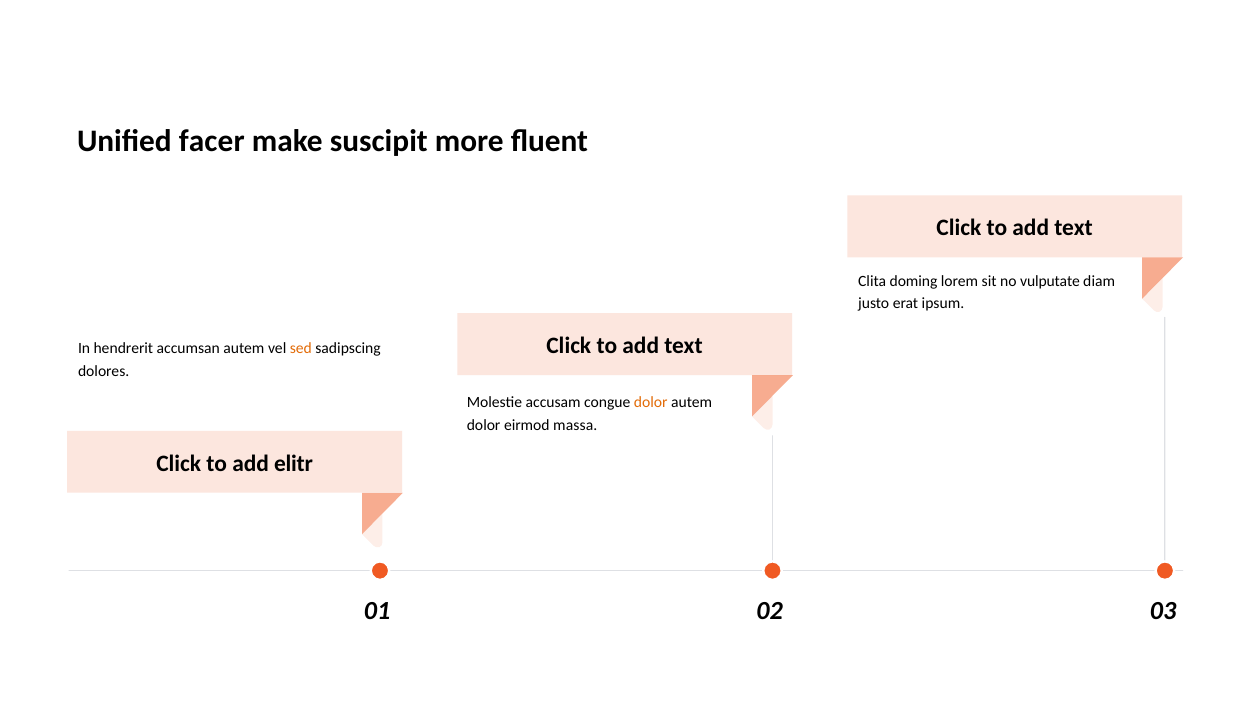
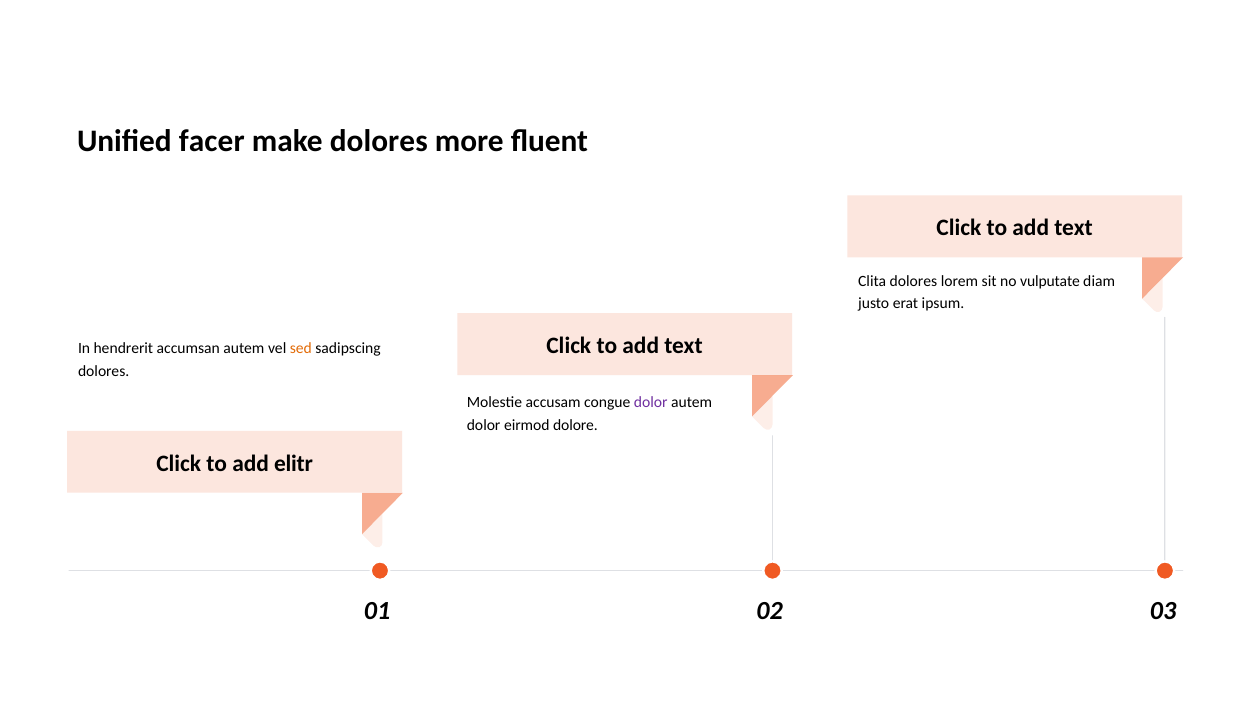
make suscipit: suscipit -> dolores (379, 142)
Clita doming: doming -> dolores (913, 281)
dolor colour: orange -> purple (651, 403)
massa: massa -> dolore (575, 425)
